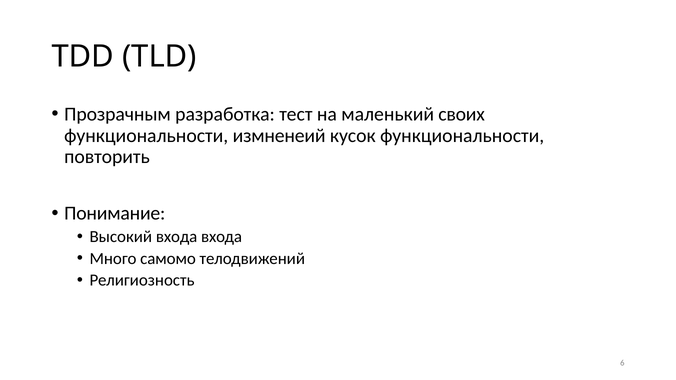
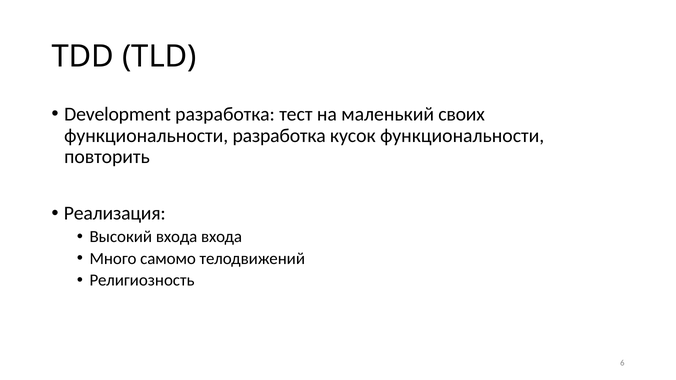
Прозрачным: Прозрачным -> Development (118, 114)
функциональности измненеий: измненеий -> разработка (279, 136)
Понимание: Понимание -> Реализация (115, 214)
